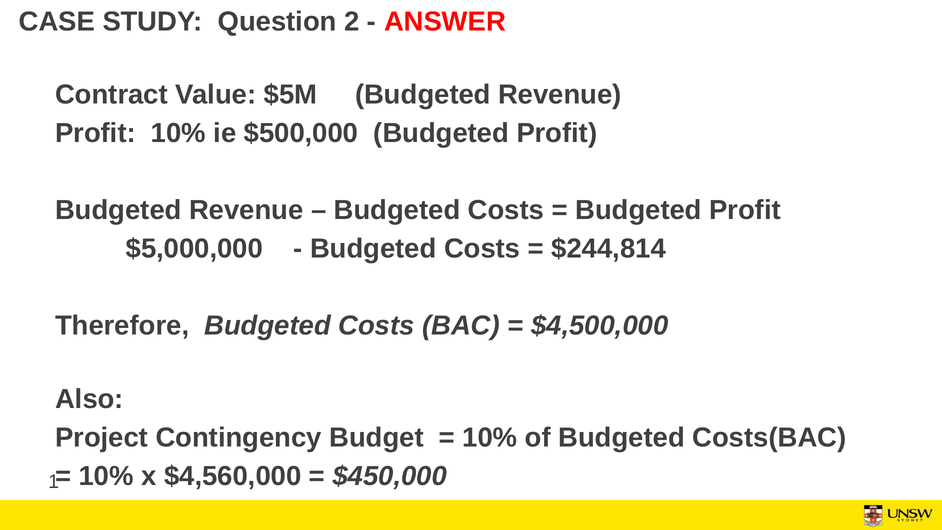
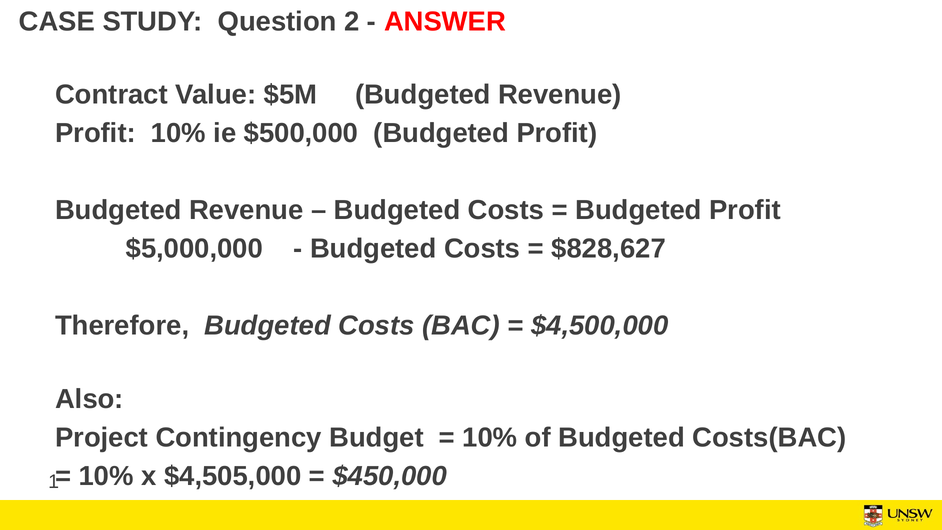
$244,814: $244,814 -> $828,627 (609, 249)
$4,560,000: $4,560,000 -> $4,505,000 (233, 476)
